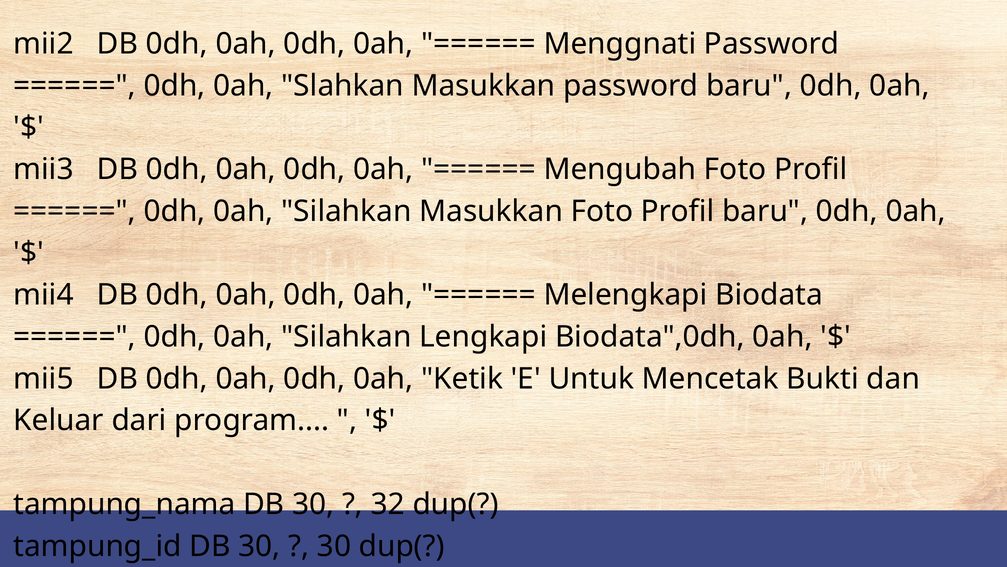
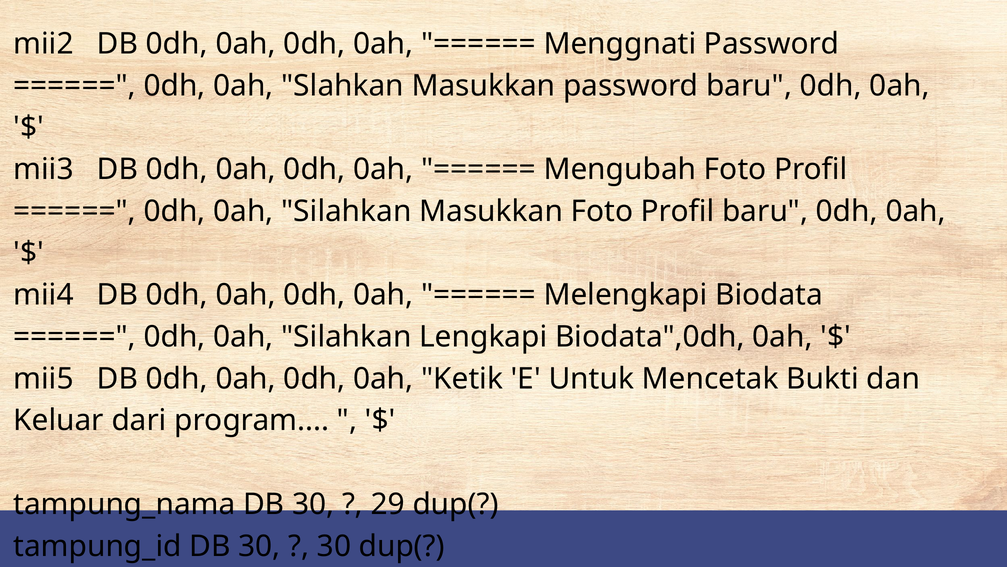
32: 32 -> 29 (388, 504)
